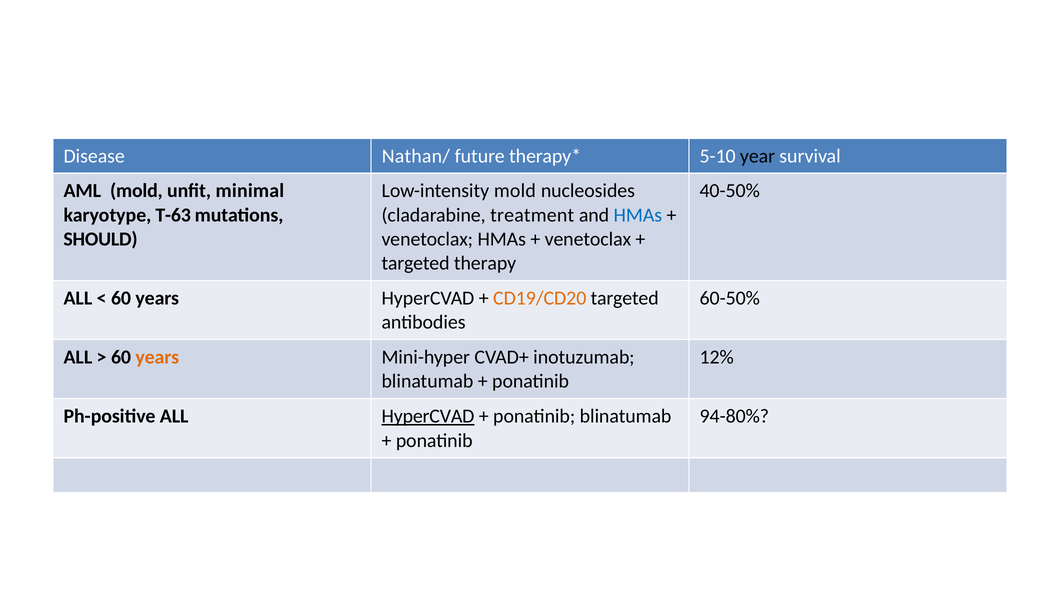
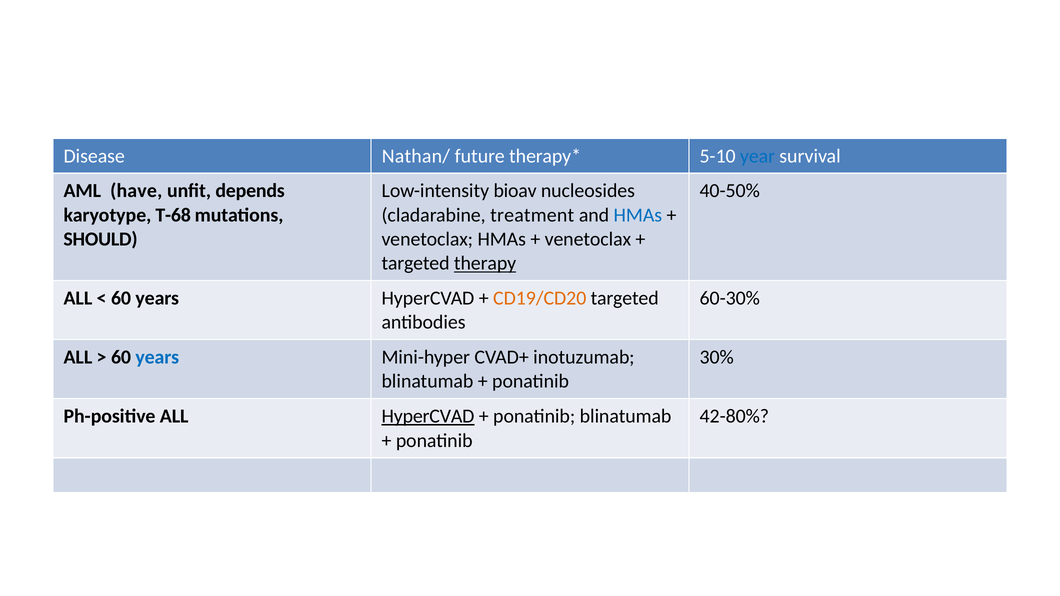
year colour: black -> blue (758, 156)
AML mold: mold -> have (136, 191)
minimal: minimal -> depends (250, 191)
Low-intensity mold: mold -> bioav (515, 191)
T-63: T-63 -> T-68 (173, 215)
therapy underline: none -> present (485, 263)
60-50%: 60-50% -> 60-30% (730, 298)
years colour: orange -> blue (157, 357)
12%: 12% -> 30% (717, 357)
94-80%: 94-80% -> 42-80% (734, 416)
